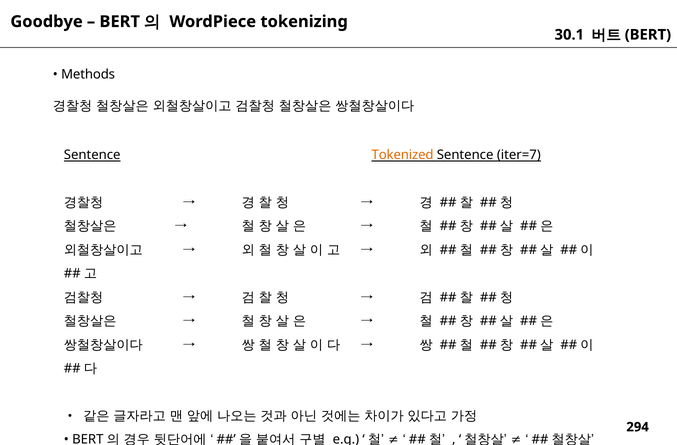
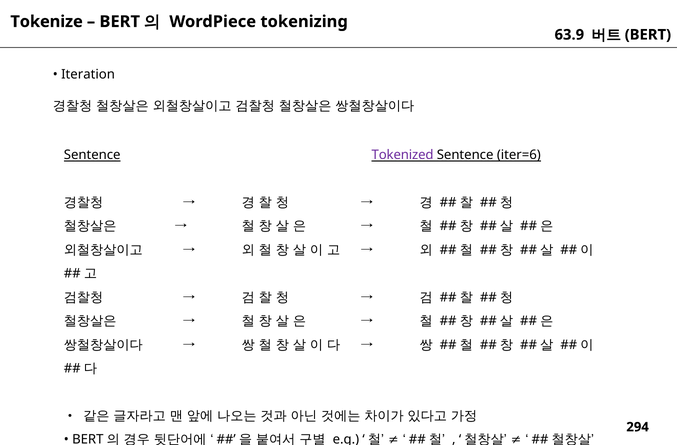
Goodbye: Goodbye -> Tokenize (47, 22)
30.1: 30.1 -> 63.9 (569, 35)
Methods: Methods -> Iteration (88, 74)
Tokenized colour: orange -> purple (403, 155)
iter=7: iter=7 -> iter=6 (519, 155)
